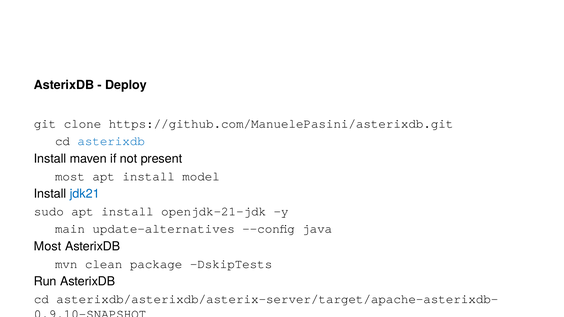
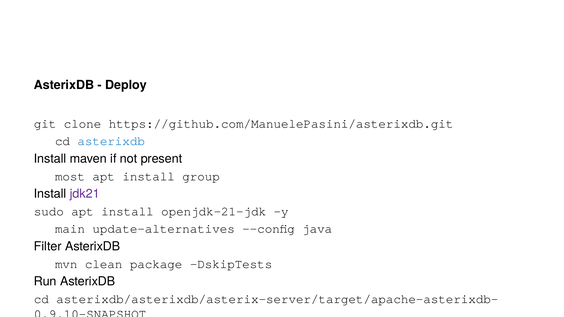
model: model -> group (201, 176)
jdk21 colour: blue -> purple (85, 194)
Most: Most -> Filter (48, 247)
